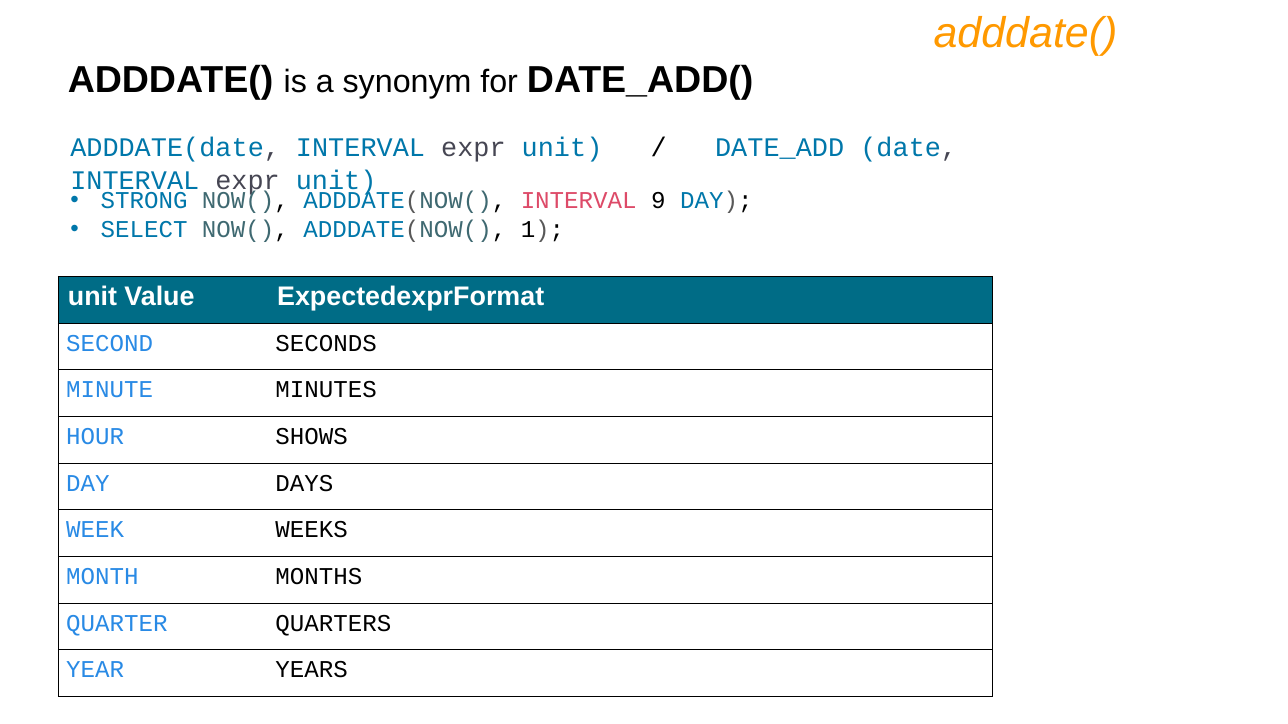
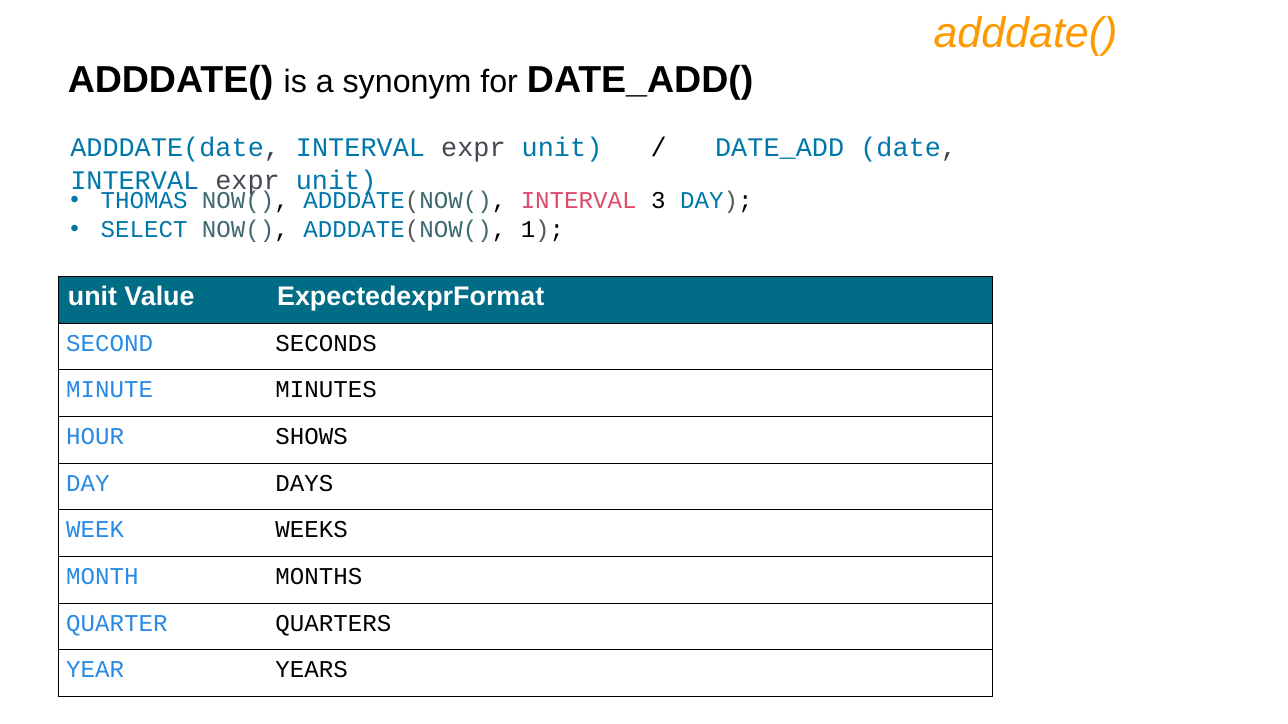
STRONG: STRONG -> THOMAS (144, 201)
9: 9 -> 3 (658, 201)
